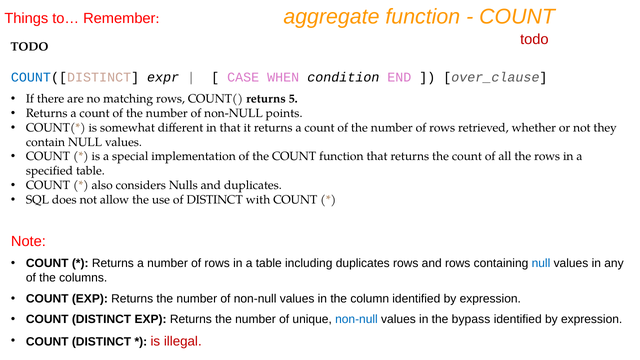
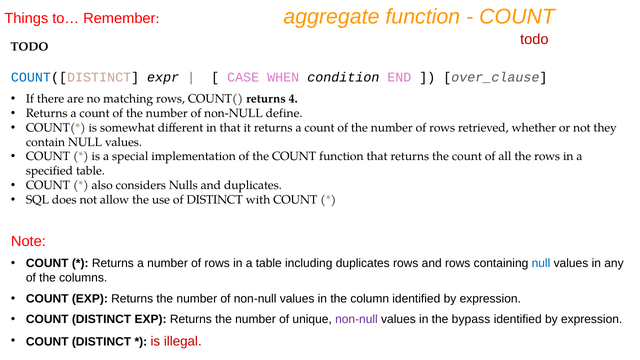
5: 5 -> 4 (293, 99)
points: points -> define (284, 113)
non-null colour: blue -> purple (356, 319)
